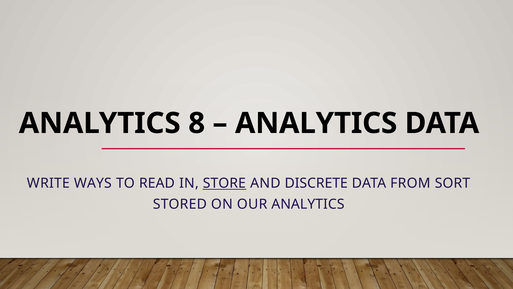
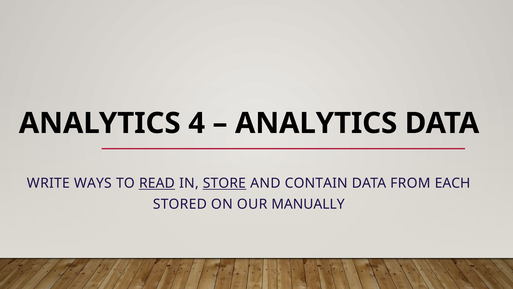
8: 8 -> 4 (197, 123)
READ underline: none -> present (157, 183)
DISCRETE: DISCRETE -> CONTAIN (316, 183)
SORT: SORT -> EACH (453, 183)
OUR ANALYTICS: ANALYTICS -> MANUALLY (308, 204)
